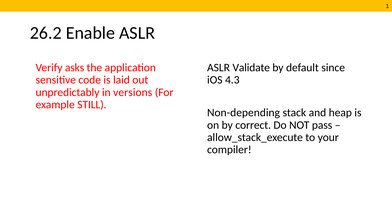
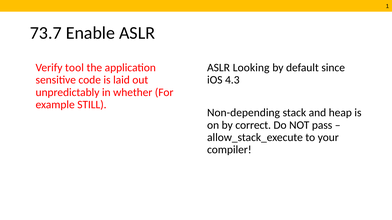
26.2: 26.2 -> 73.7 (46, 33)
asks: asks -> tool (74, 68)
Validate: Validate -> Looking (251, 68)
versions: versions -> whether (133, 92)
